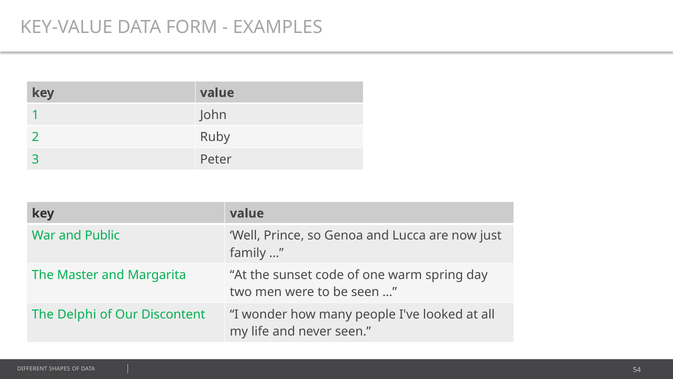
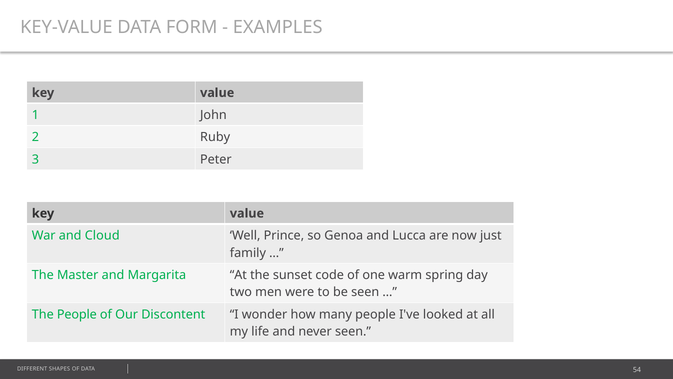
Public: Public -> Cloud (102, 235)
The Delphi: Delphi -> People (77, 314)
